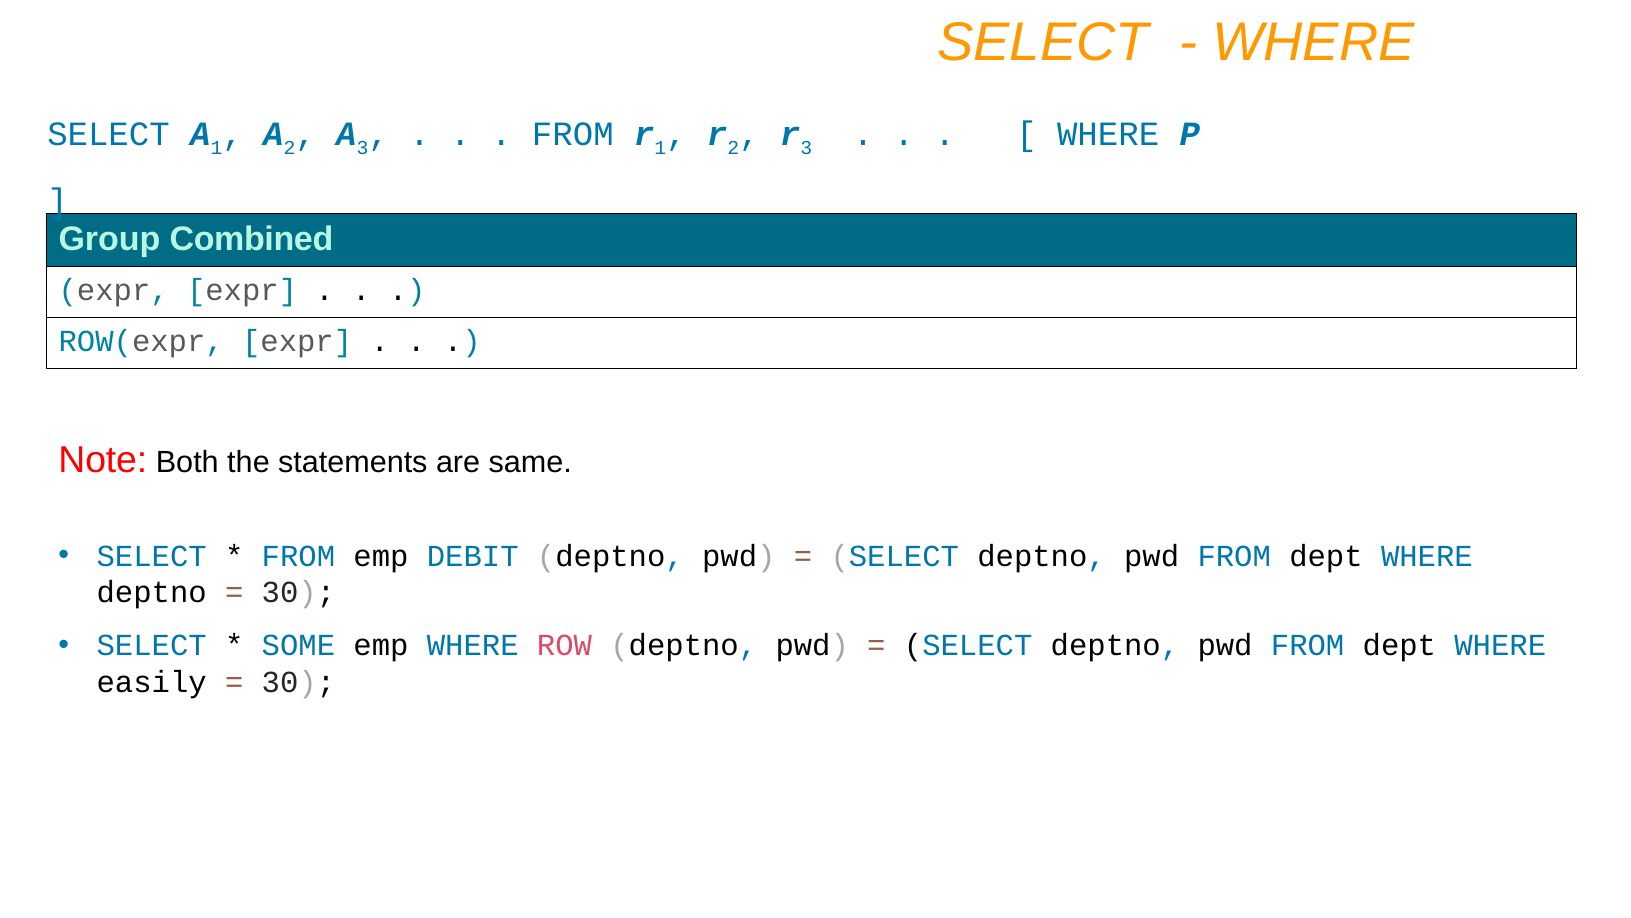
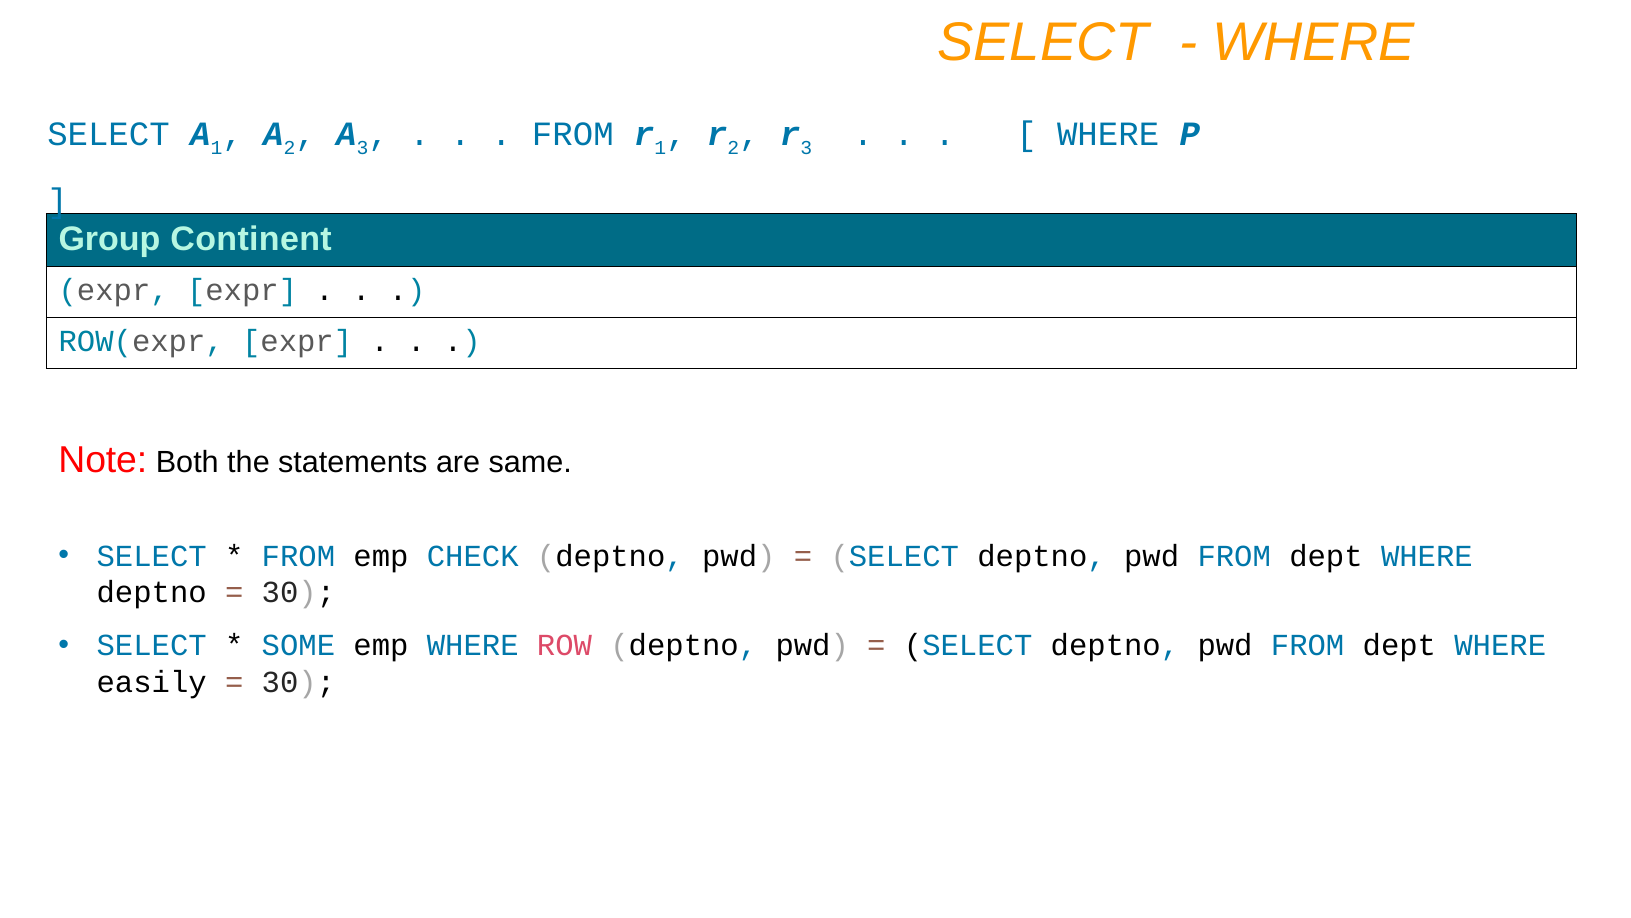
Combined: Combined -> Continent (251, 239)
DEBIT: DEBIT -> CHECK (473, 556)
